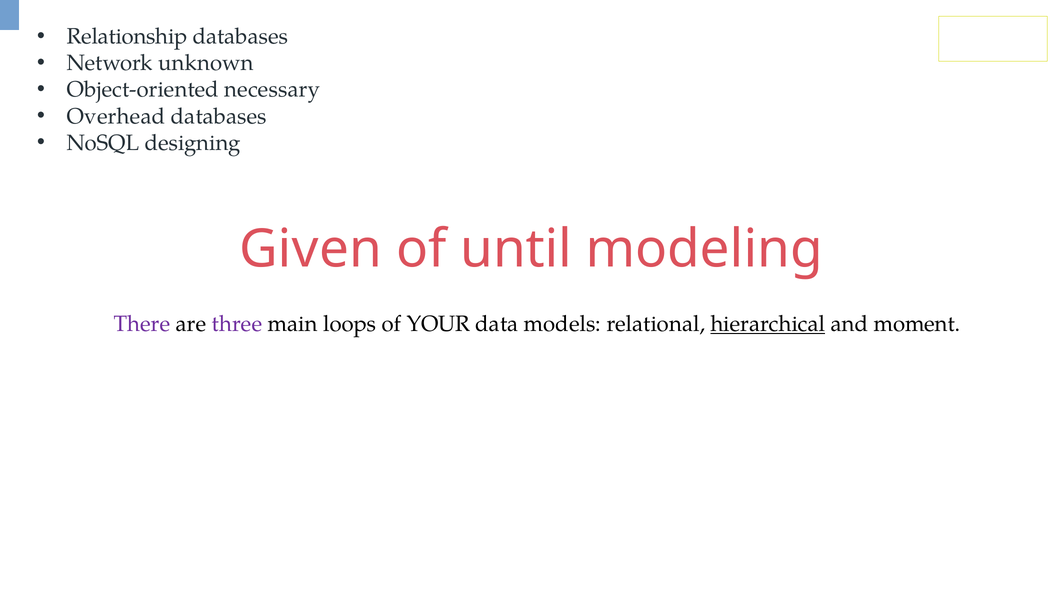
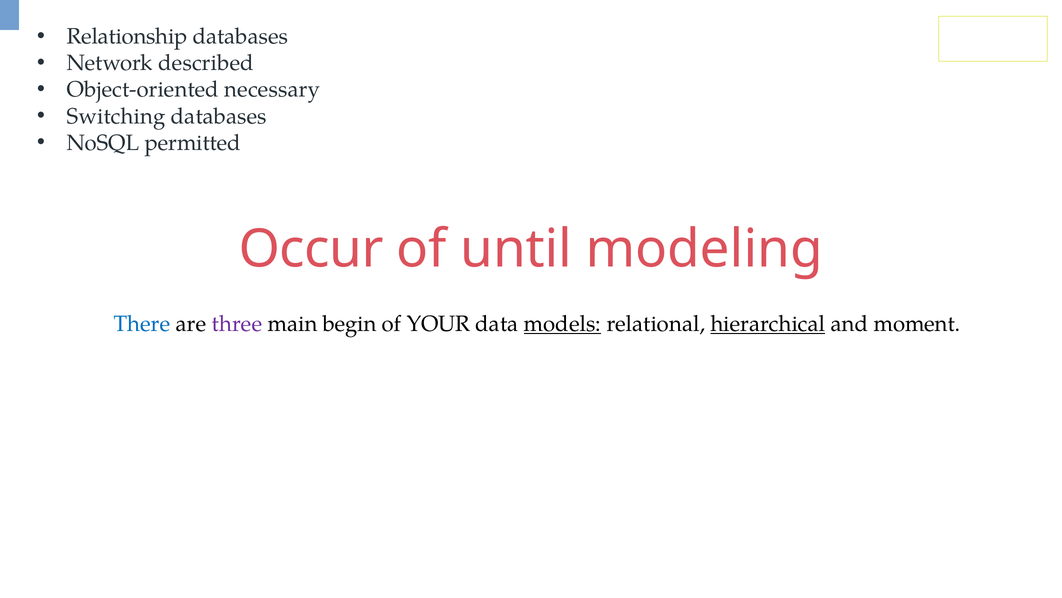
unknown: unknown -> described (206, 63)
Overhead: Overhead -> Switching (116, 116)
designing: designing -> permitted (193, 143)
Given: Given -> Occur (311, 249)
There colour: purple -> blue (142, 324)
loops: loops -> begin (350, 324)
models underline: none -> present (562, 324)
